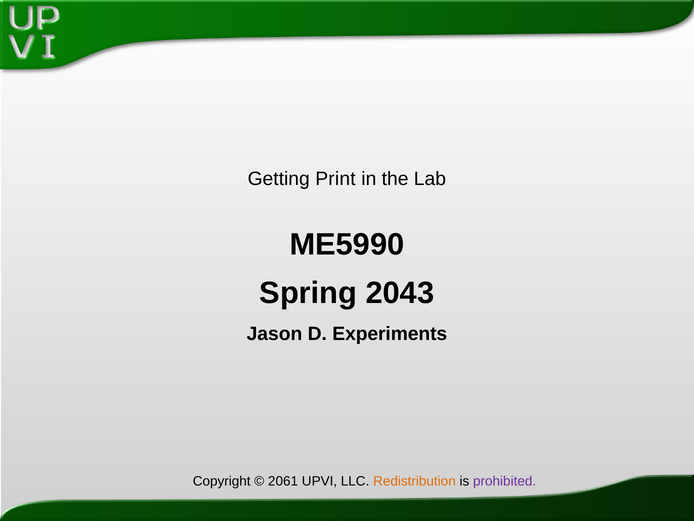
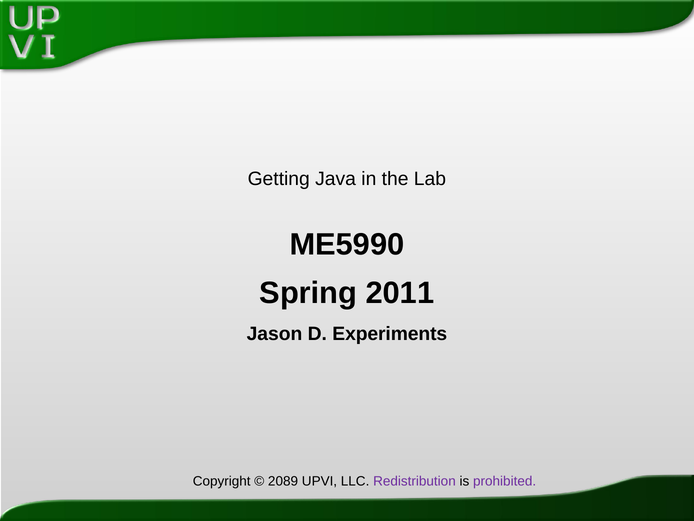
Print: Print -> Java (336, 179)
2043: 2043 -> 2011 (400, 293)
2061: 2061 -> 2089 (283, 481)
Redistribution colour: orange -> purple (414, 481)
